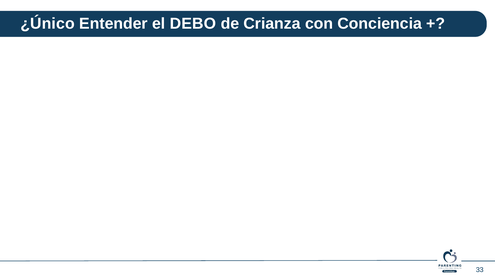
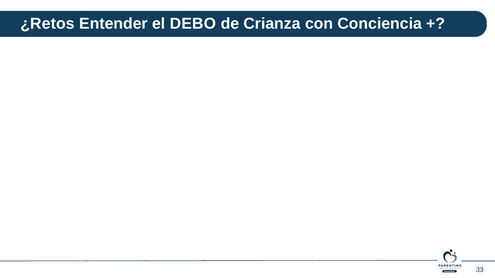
¿Único: ¿Único -> ¿Retos (48, 24)
